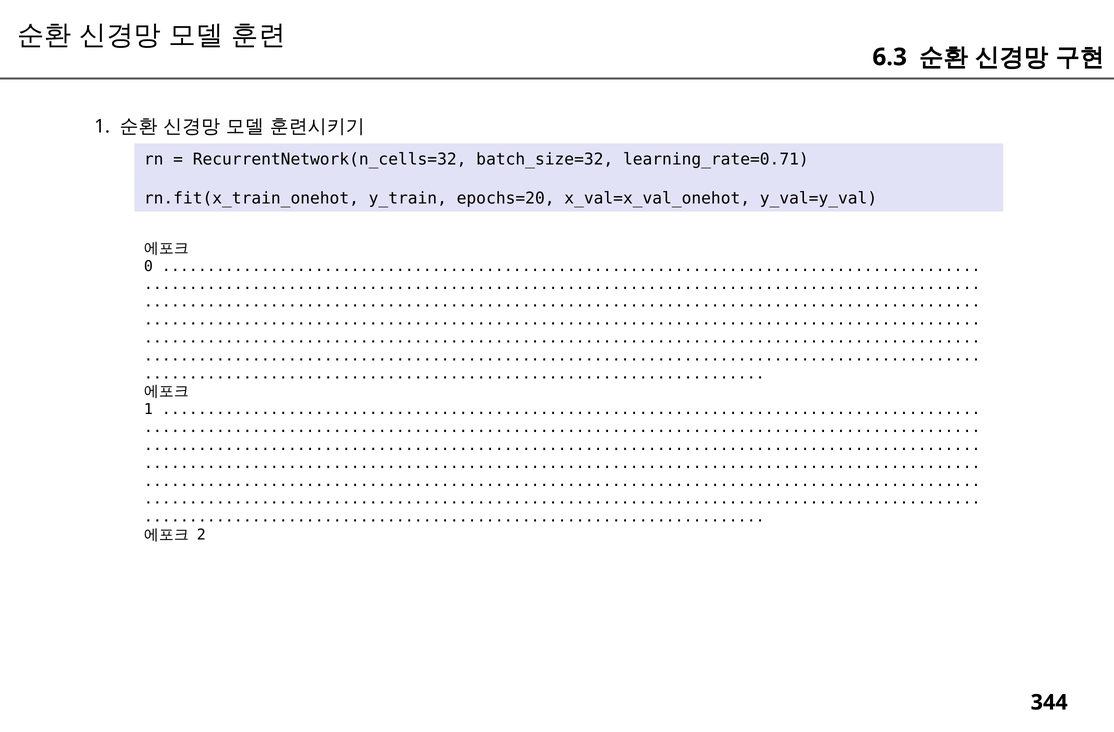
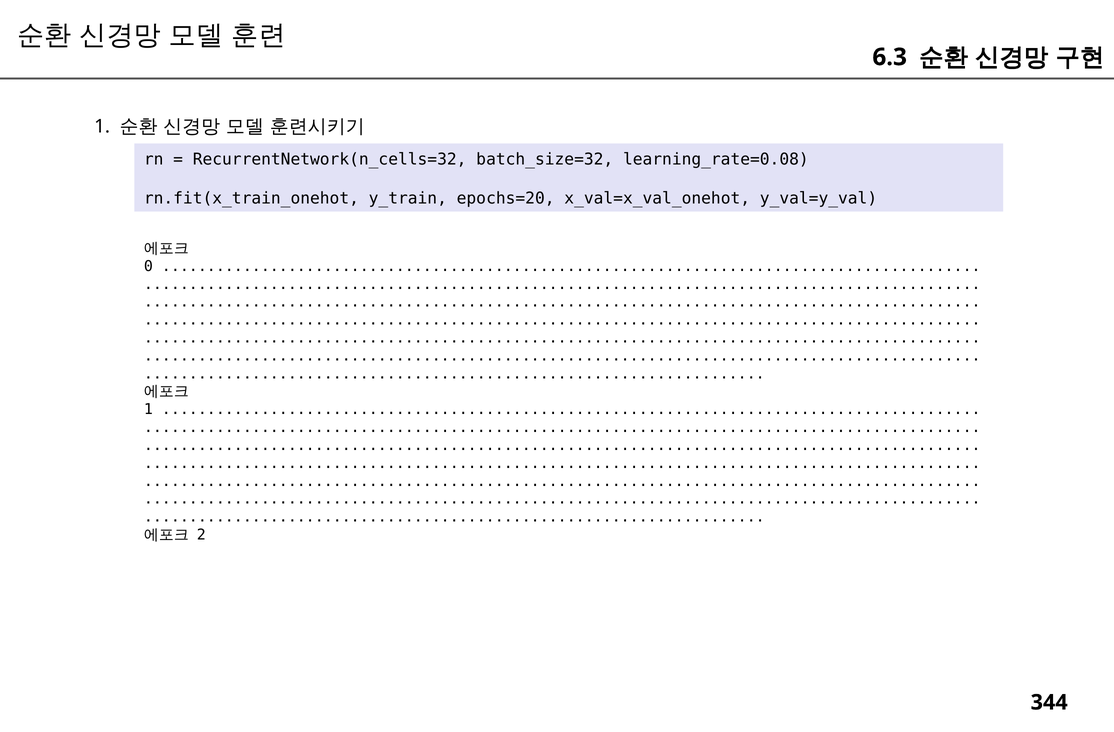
learning_rate=0.71: learning_rate=0.71 -> learning_rate=0.08 (716, 159)
